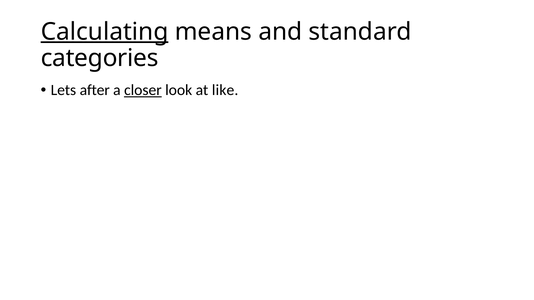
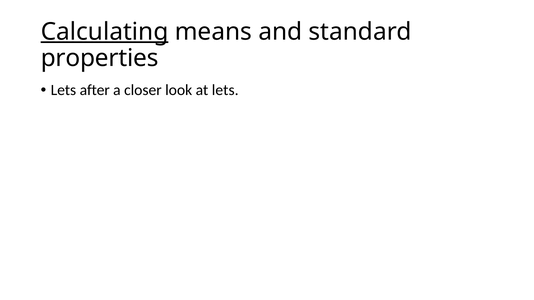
categories: categories -> properties (100, 58)
closer underline: present -> none (143, 90)
at like: like -> lets (225, 90)
